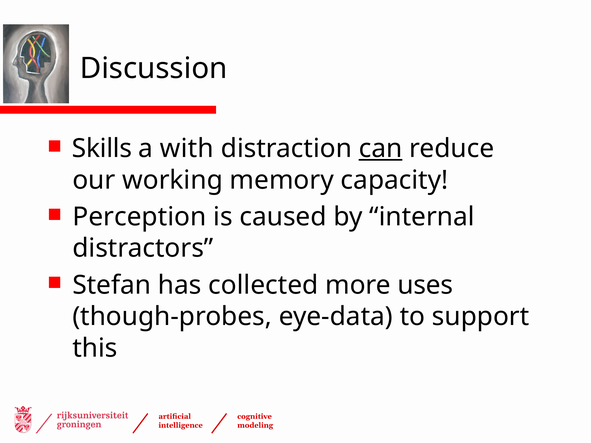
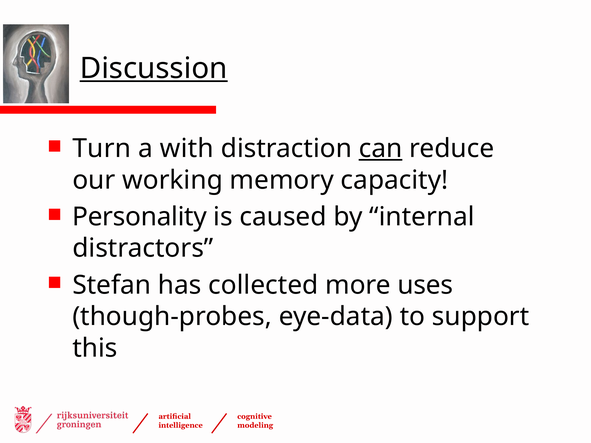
Discussion underline: none -> present (154, 69)
Skills: Skills -> Turn (102, 149)
Perception: Perception -> Personality (140, 217)
